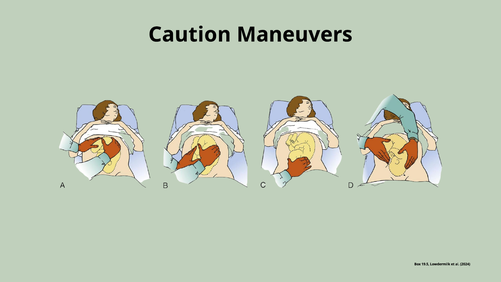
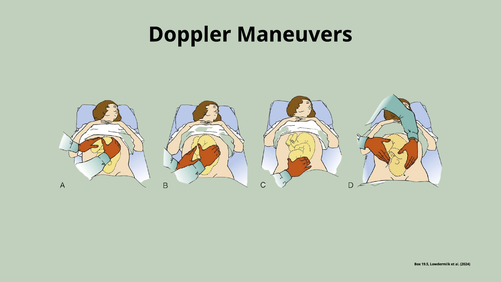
Caution: Caution -> Doppler (190, 35)
